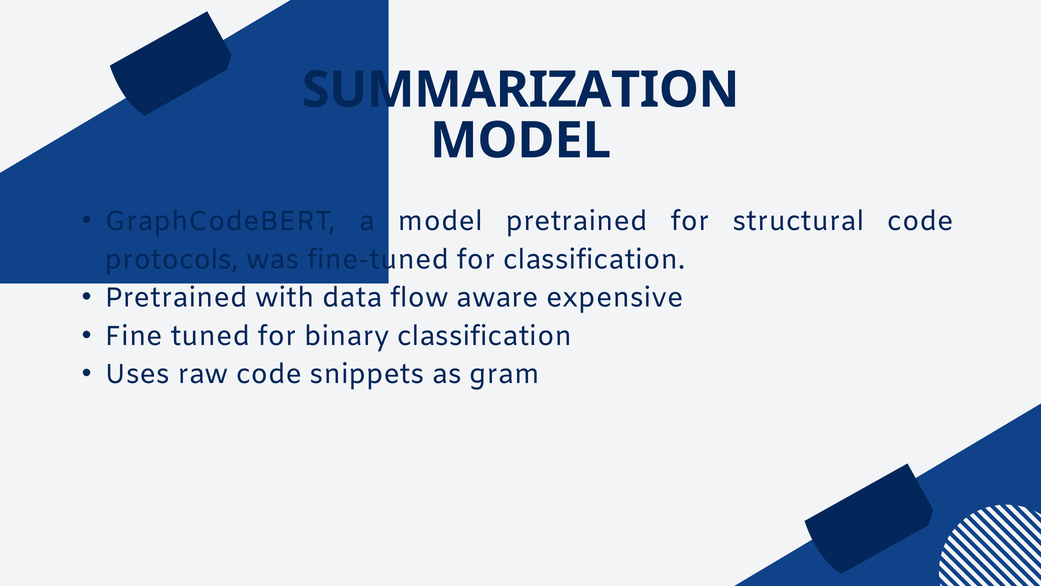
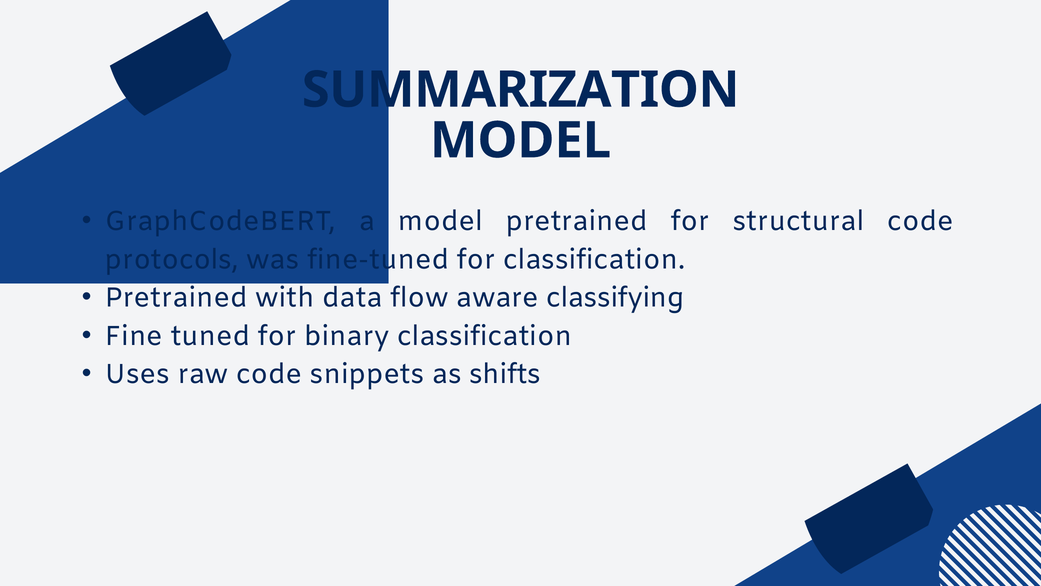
expensive: expensive -> classifying (615, 298)
gram: gram -> shifts (505, 374)
